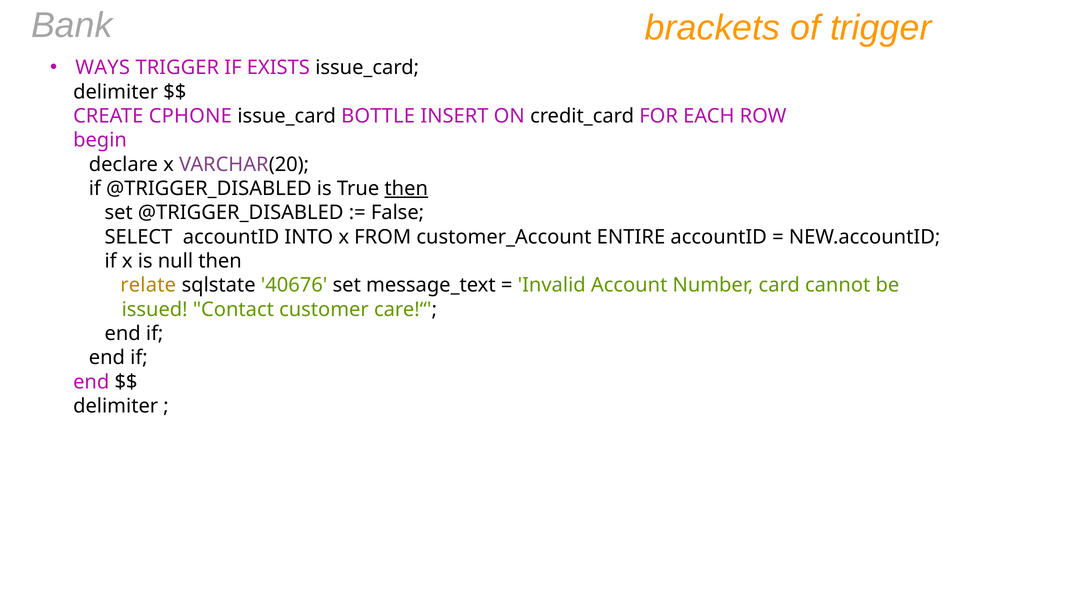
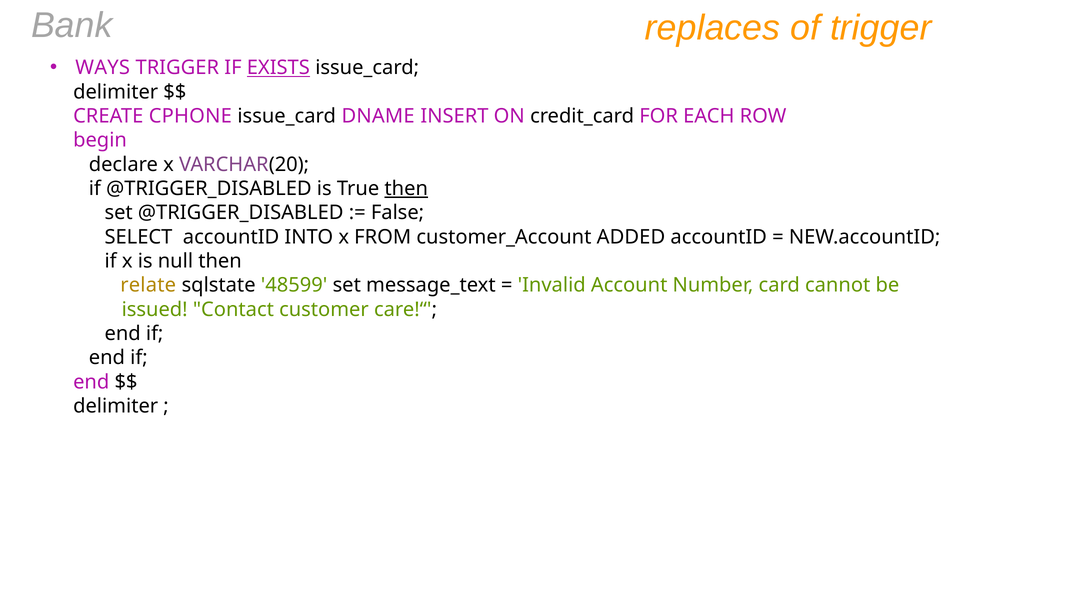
brackets: brackets -> replaces (713, 28)
EXISTS underline: none -> present (278, 68)
BOTTLE: BOTTLE -> DNAME (378, 116)
ENTIRE: ENTIRE -> ADDED (631, 237)
40676: 40676 -> 48599 (294, 285)
